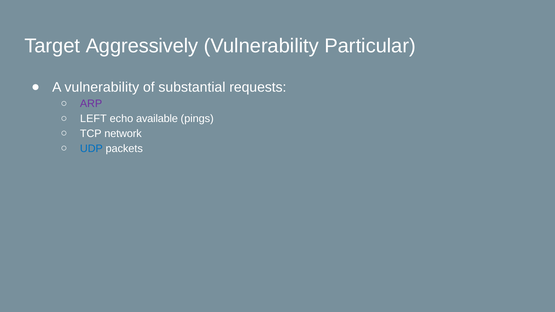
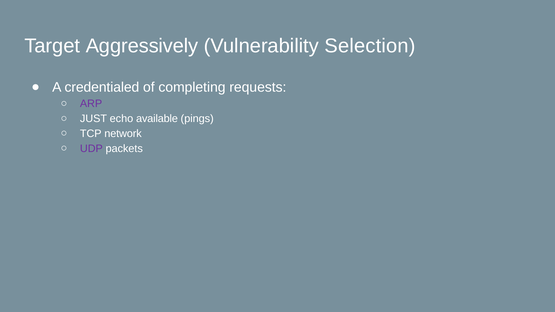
Particular: Particular -> Selection (370, 46)
A vulnerability: vulnerability -> credentialed (102, 87)
substantial: substantial -> completing (192, 87)
LEFT: LEFT -> JUST (93, 119)
UDP colour: blue -> purple (91, 149)
